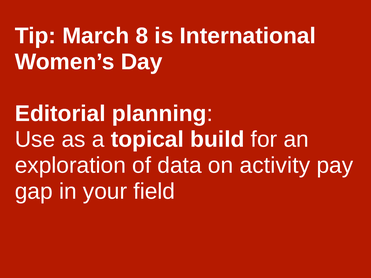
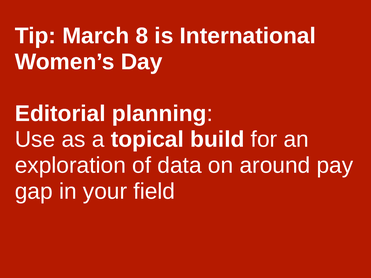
activity: activity -> around (275, 166)
